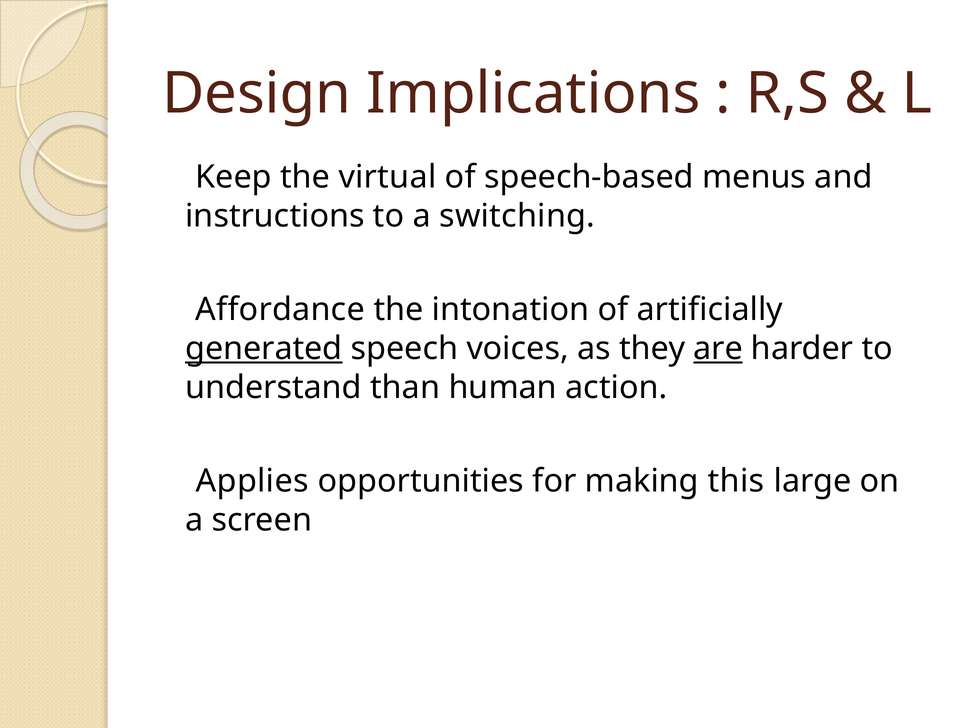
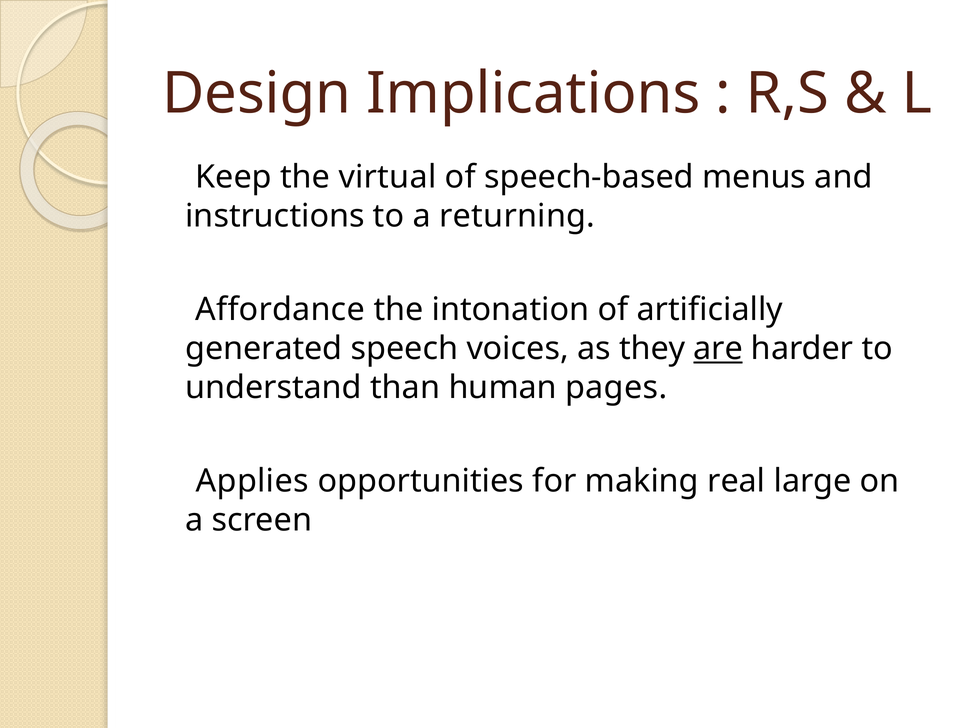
switching: switching -> returning (517, 216)
generated underline: present -> none (264, 349)
action: action -> pages (616, 388)
this: this -> real (736, 481)
